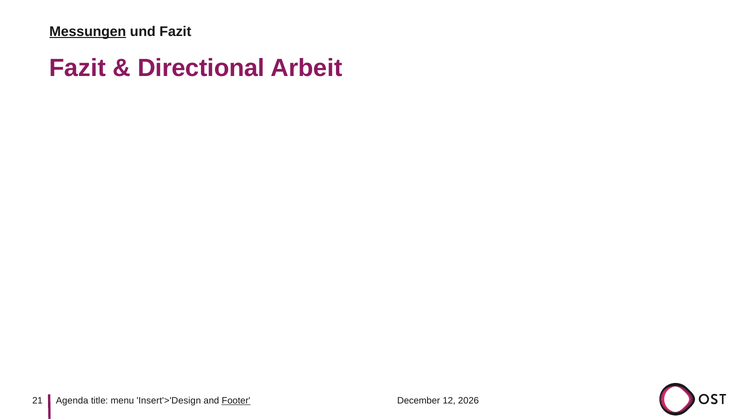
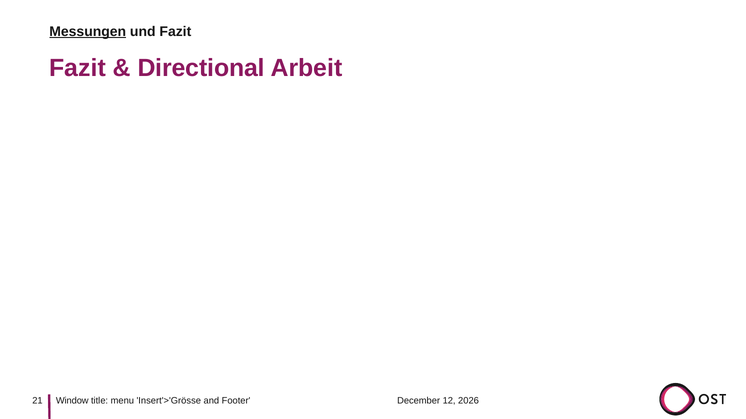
Agenda: Agenda -> Window (72, 401)
Insert'>'Design: Insert'>'Design -> Insert'>'Grösse (169, 401)
Footer underline: present -> none (236, 401)
